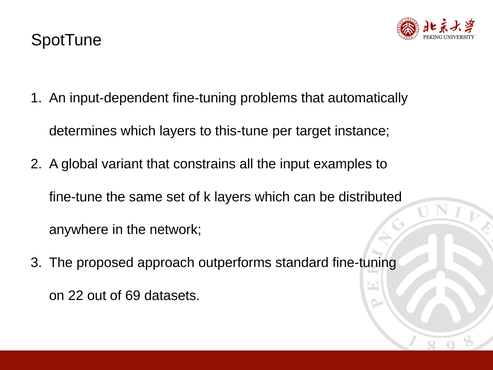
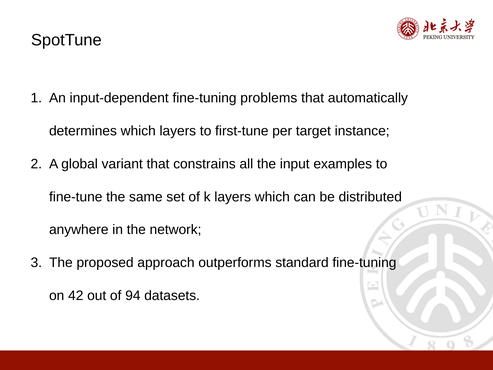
this-tune: this-tune -> first-tune (242, 131)
22: 22 -> 42 (76, 295)
69: 69 -> 94 (133, 295)
